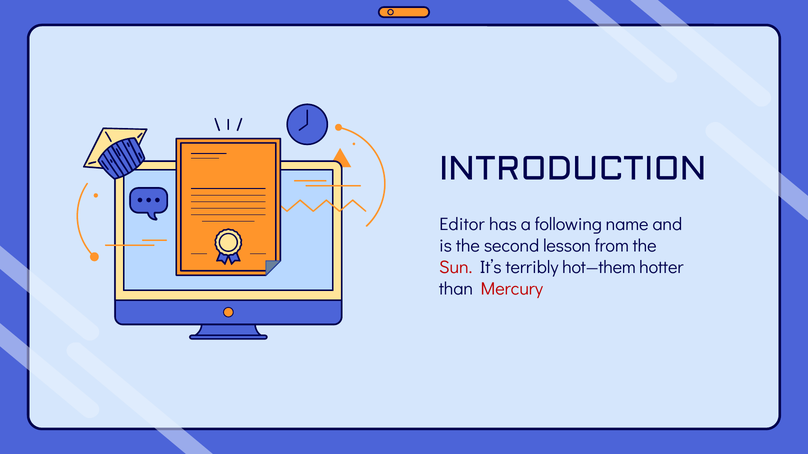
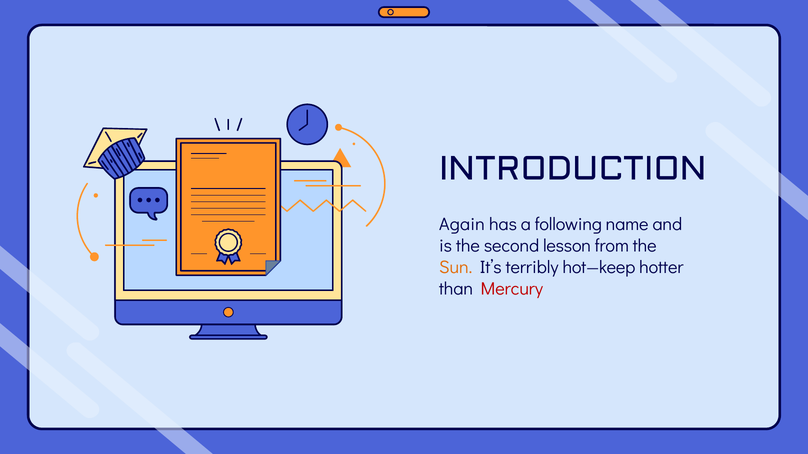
Editor: Editor -> Again (462, 224)
Sun colour: red -> orange (456, 268)
hot—them: hot—them -> hot—keep (599, 268)
